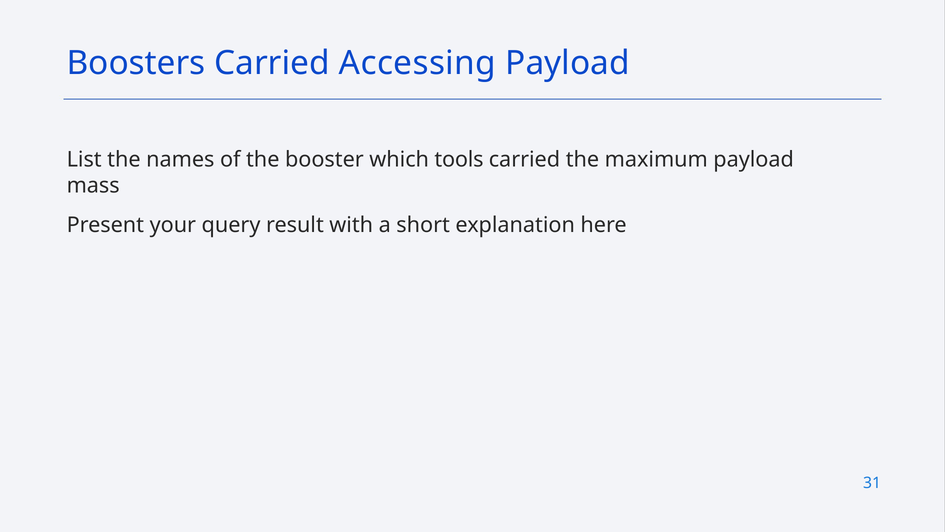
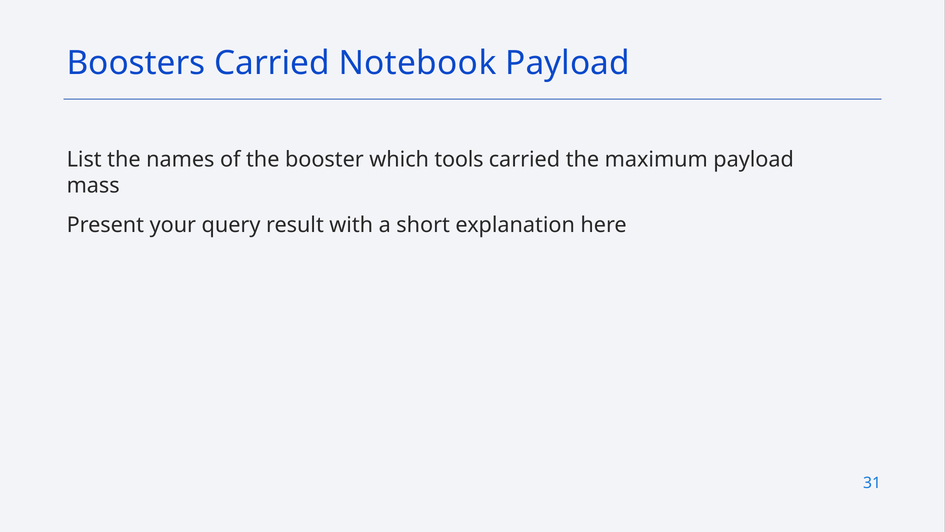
Accessing: Accessing -> Notebook (417, 63)
